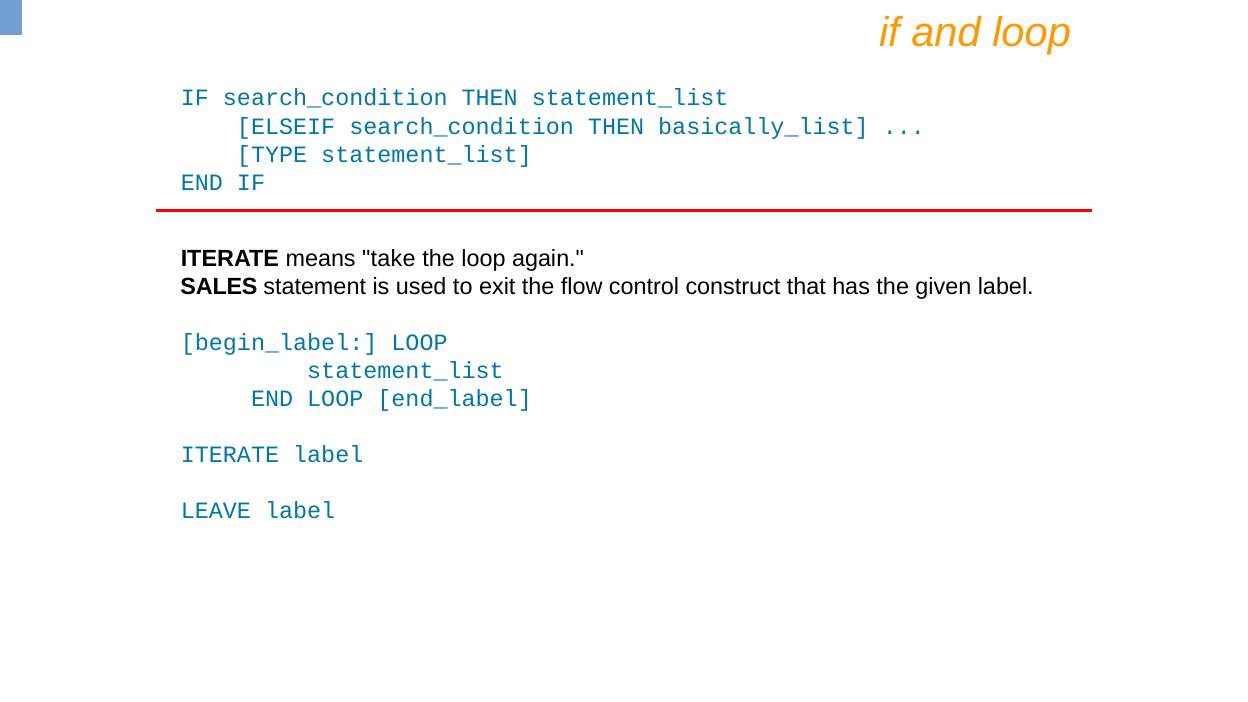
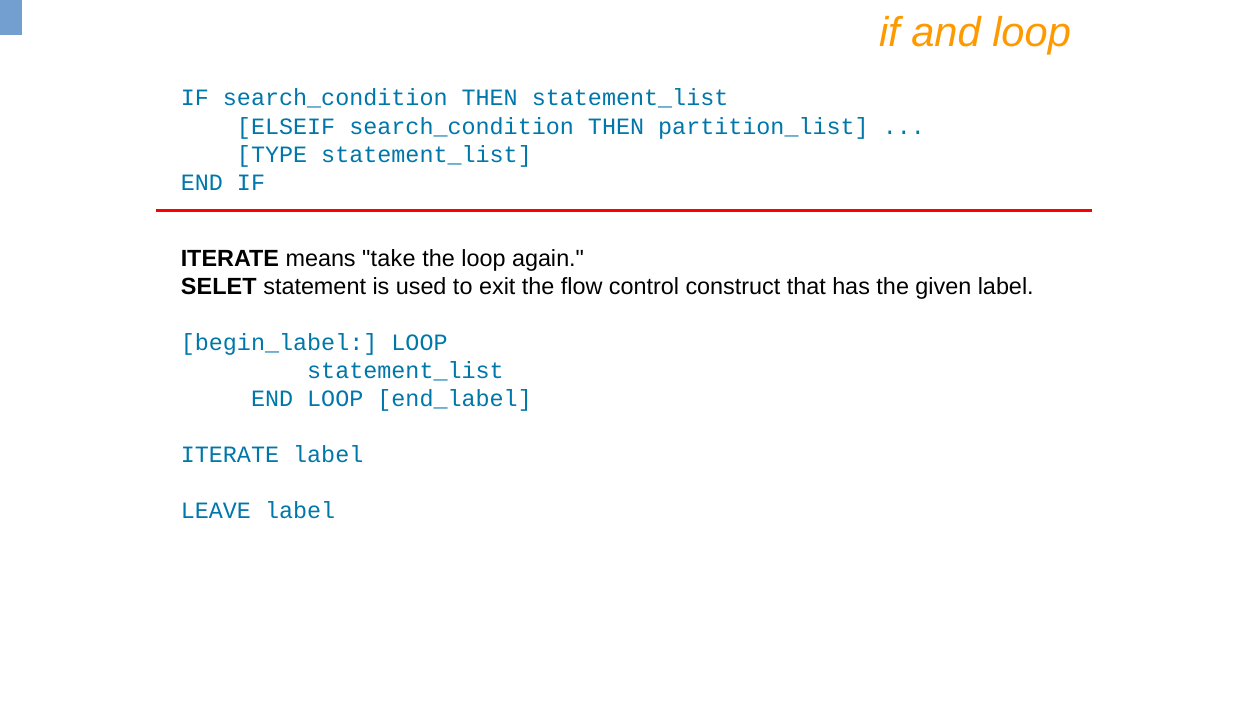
basically_list: basically_list -> partition_list (763, 126)
SALES: SALES -> SELET (219, 286)
